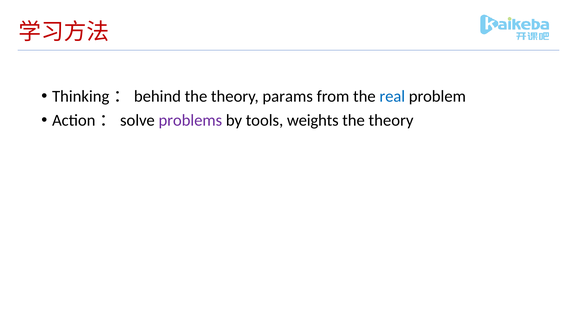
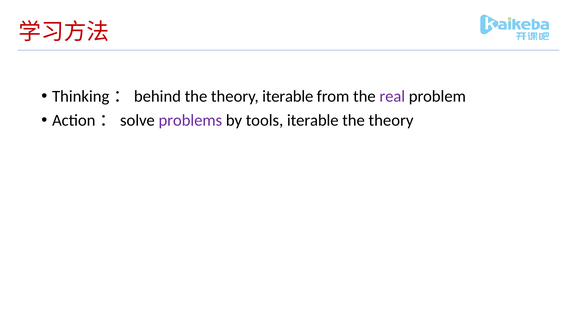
theory params: params -> iterable (288, 96)
real colour: blue -> purple (392, 96)
tools weights: weights -> iterable (313, 120)
